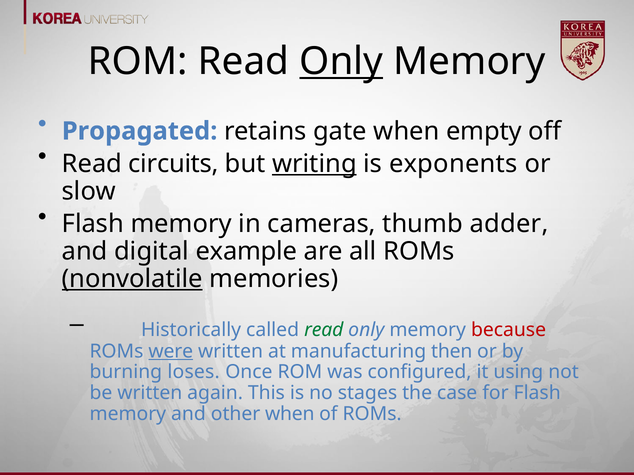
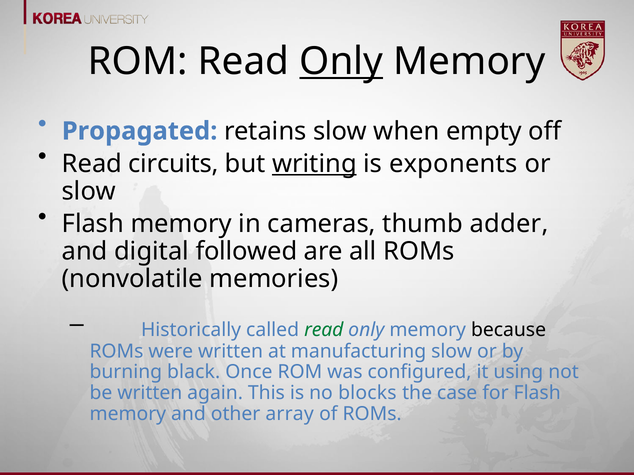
retains gate: gate -> slow (340, 131)
example: example -> followed (246, 252)
nonvolatile underline: present -> none (132, 279)
because colour: red -> black (509, 330)
were underline: present -> none (171, 351)
manufacturing then: then -> slow (452, 351)
loses: loses -> black (194, 372)
stages: stages -> blocks (367, 393)
other when: when -> array (290, 414)
